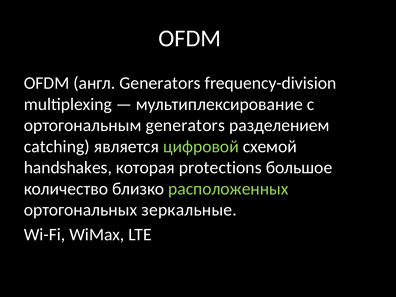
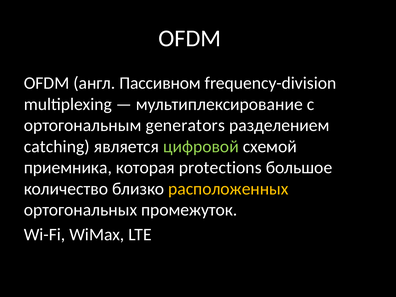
англ Generators: Generators -> Пассивном (160, 83)
handshakes: handshakes -> приемника (68, 168)
расположенных colour: light green -> yellow (228, 189)
зеркальные: зеркальные -> промежуток (189, 210)
